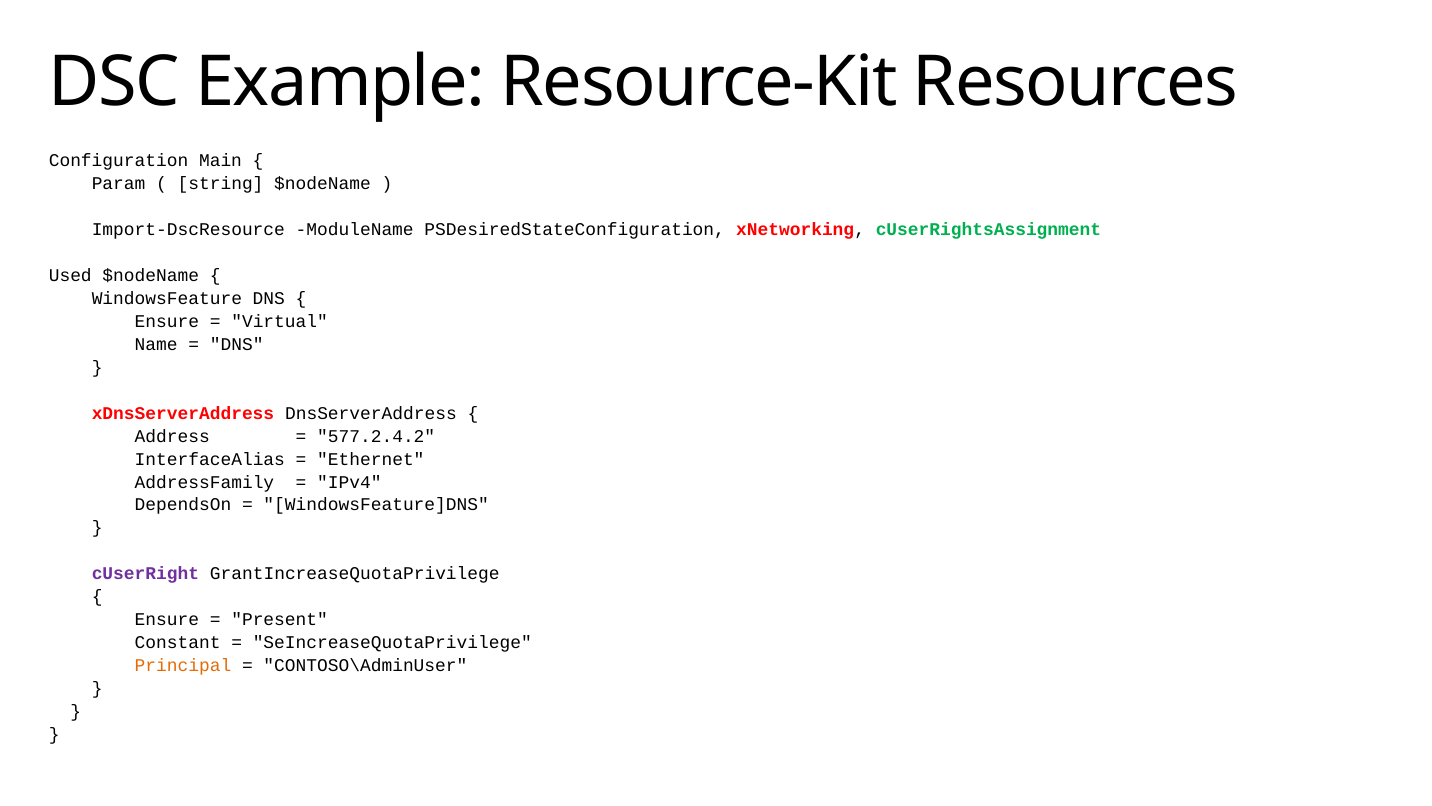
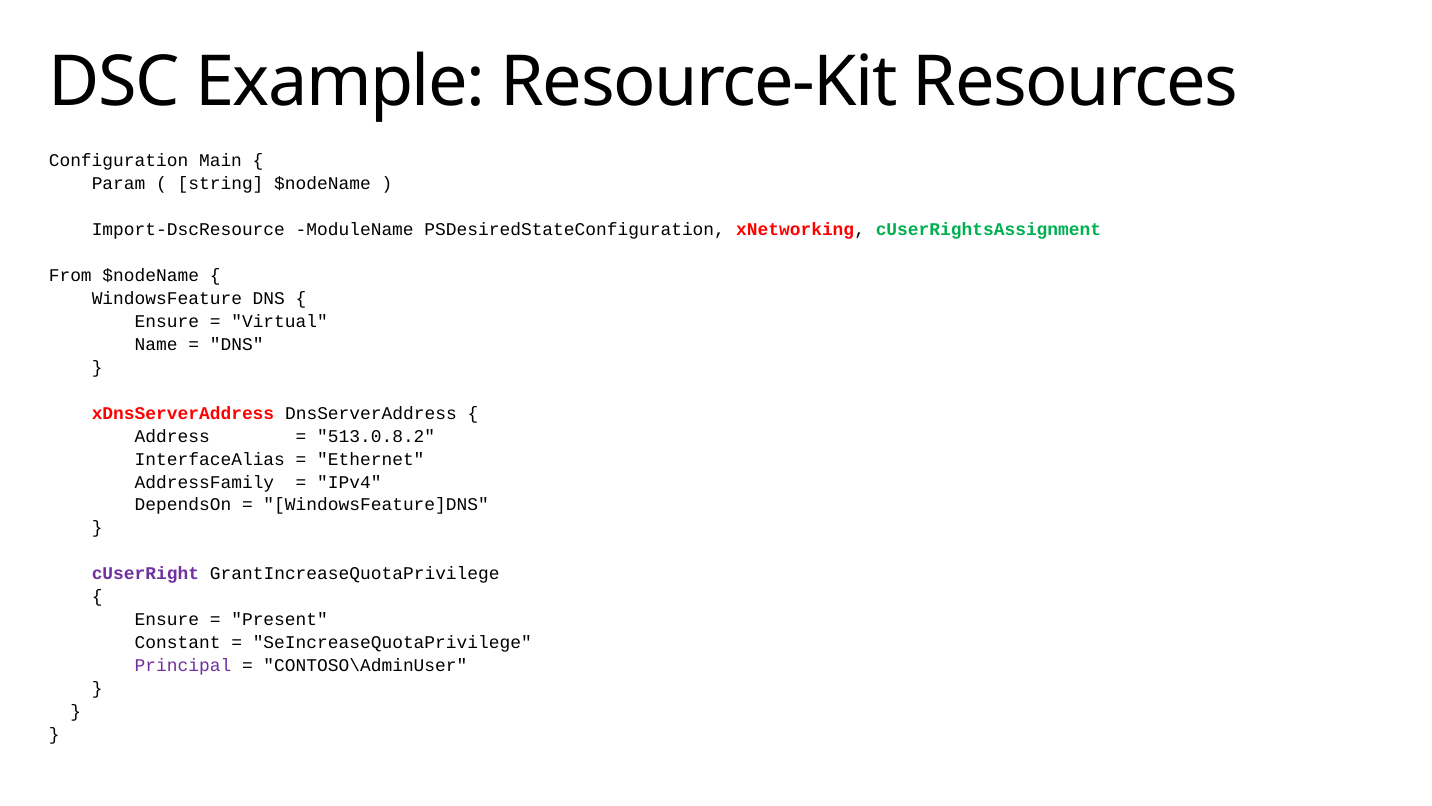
Used: Used -> From (70, 276)
577.2.4.2: 577.2.4.2 -> 513.0.8.2 (376, 436)
Principal colour: orange -> purple (183, 665)
